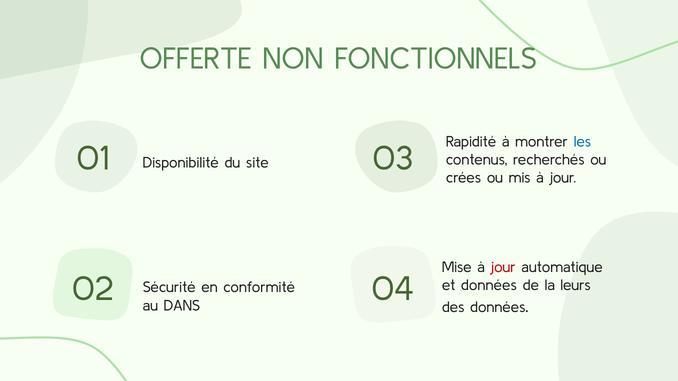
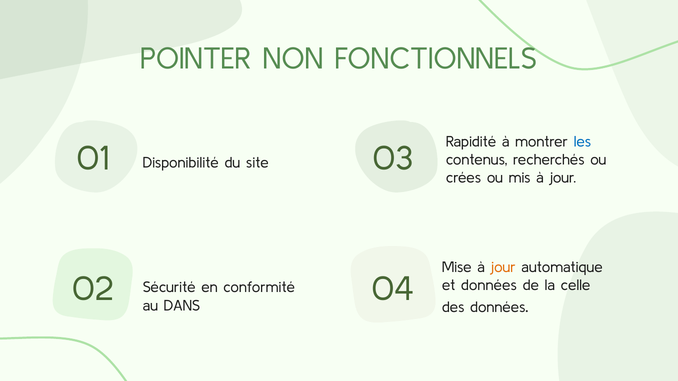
OFFERTE: OFFERTE -> POINTER (196, 59)
jour colour: red -> orange (503, 267)
leurs: leurs -> celle (576, 286)
